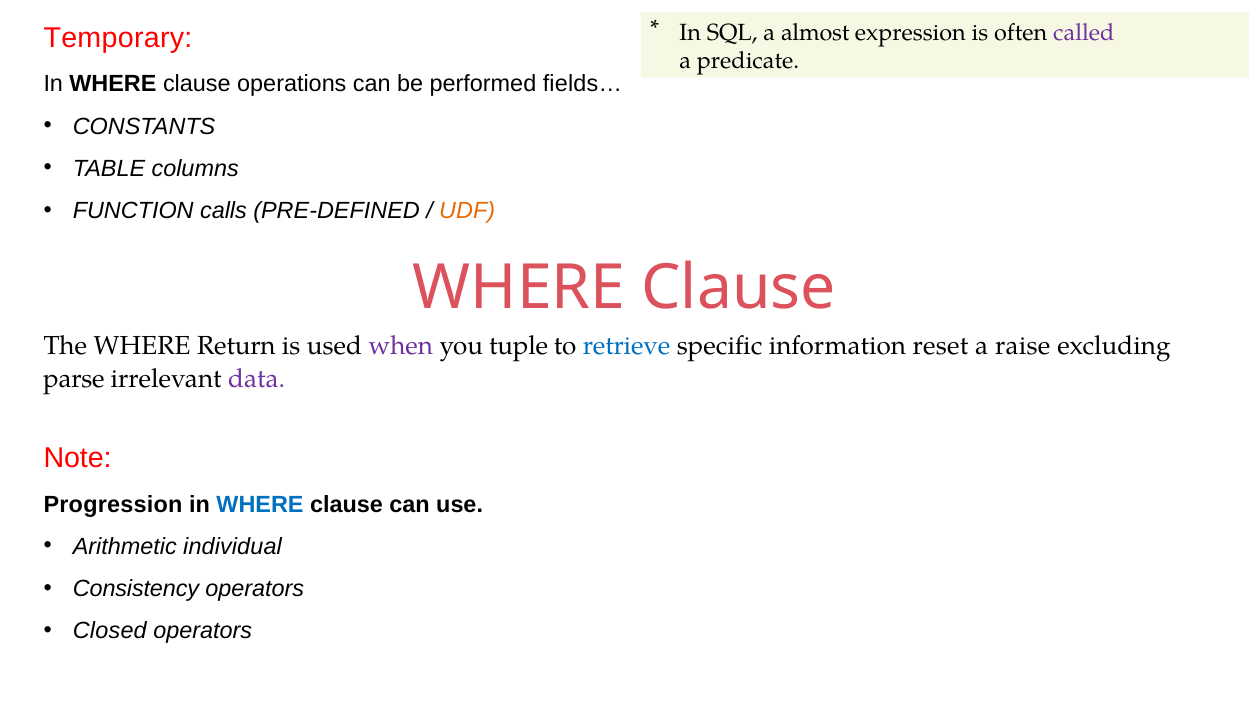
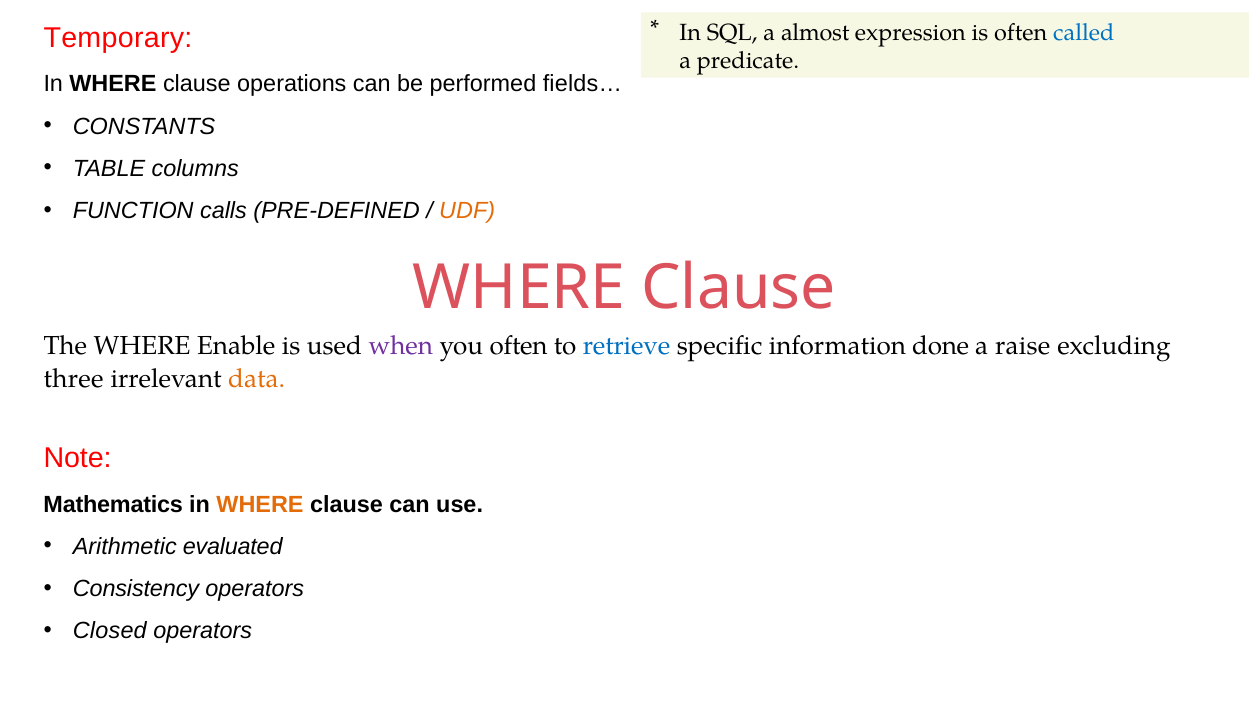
called colour: purple -> blue (1084, 33)
Return: Return -> Enable (236, 346)
you tuple: tuple -> often (519, 346)
reset: reset -> done (941, 346)
parse: parse -> three (74, 379)
data colour: purple -> orange (257, 379)
Progression: Progression -> Mathematics (113, 505)
WHERE colour: blue -> orange (260, 505)
individual: individual -> evaluated (233, 547)
